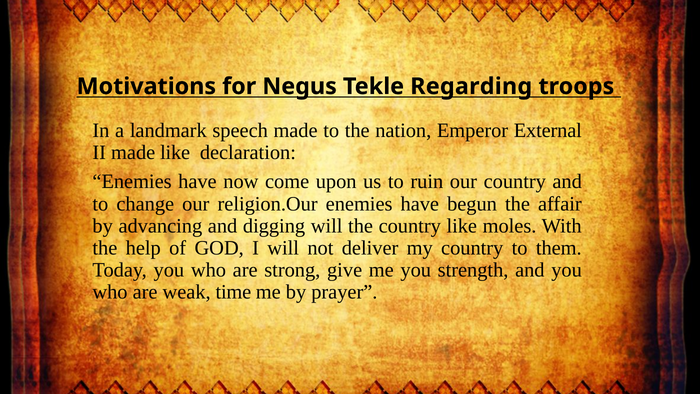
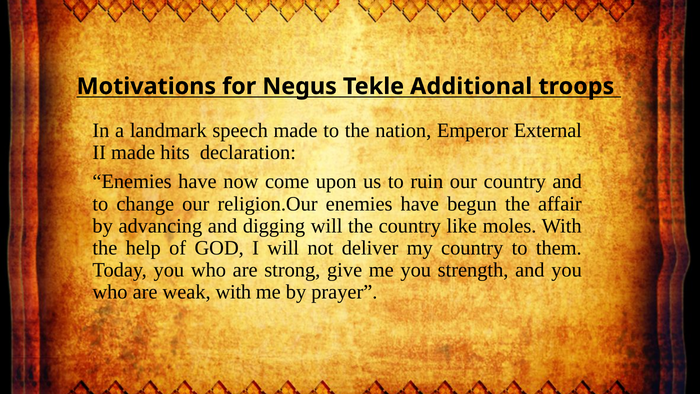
Regarding: Regarding -> Additional (471, 86)
made like: like -> hits (175, 152)
weak time: time -> with (233, 292)
